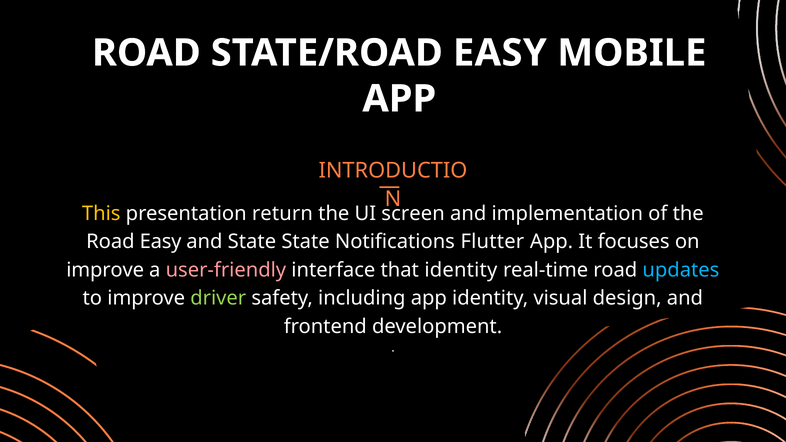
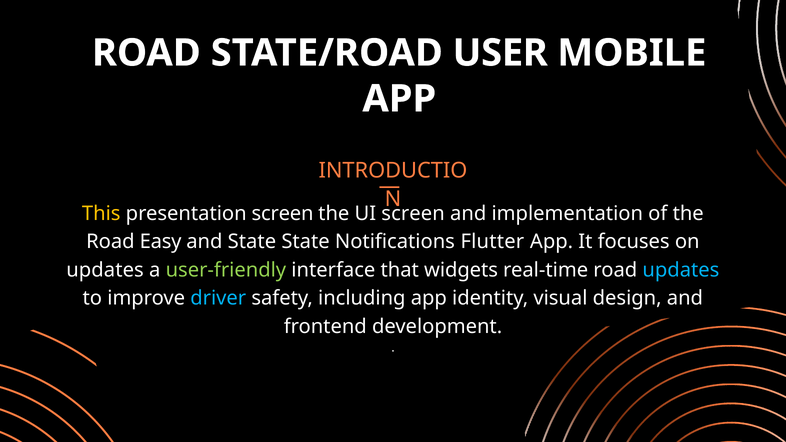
STATE/ROAD EASY: EASY -> USER (500, 53)
presentation return: return -> screen (283, 214)
improve: improve -> updates (105, 270)
user-friendly colour: pink -> light green (226, 270)
that identity: identity -> widgets (461, 270)
driver colour: light green -> light blue (218, 298)
